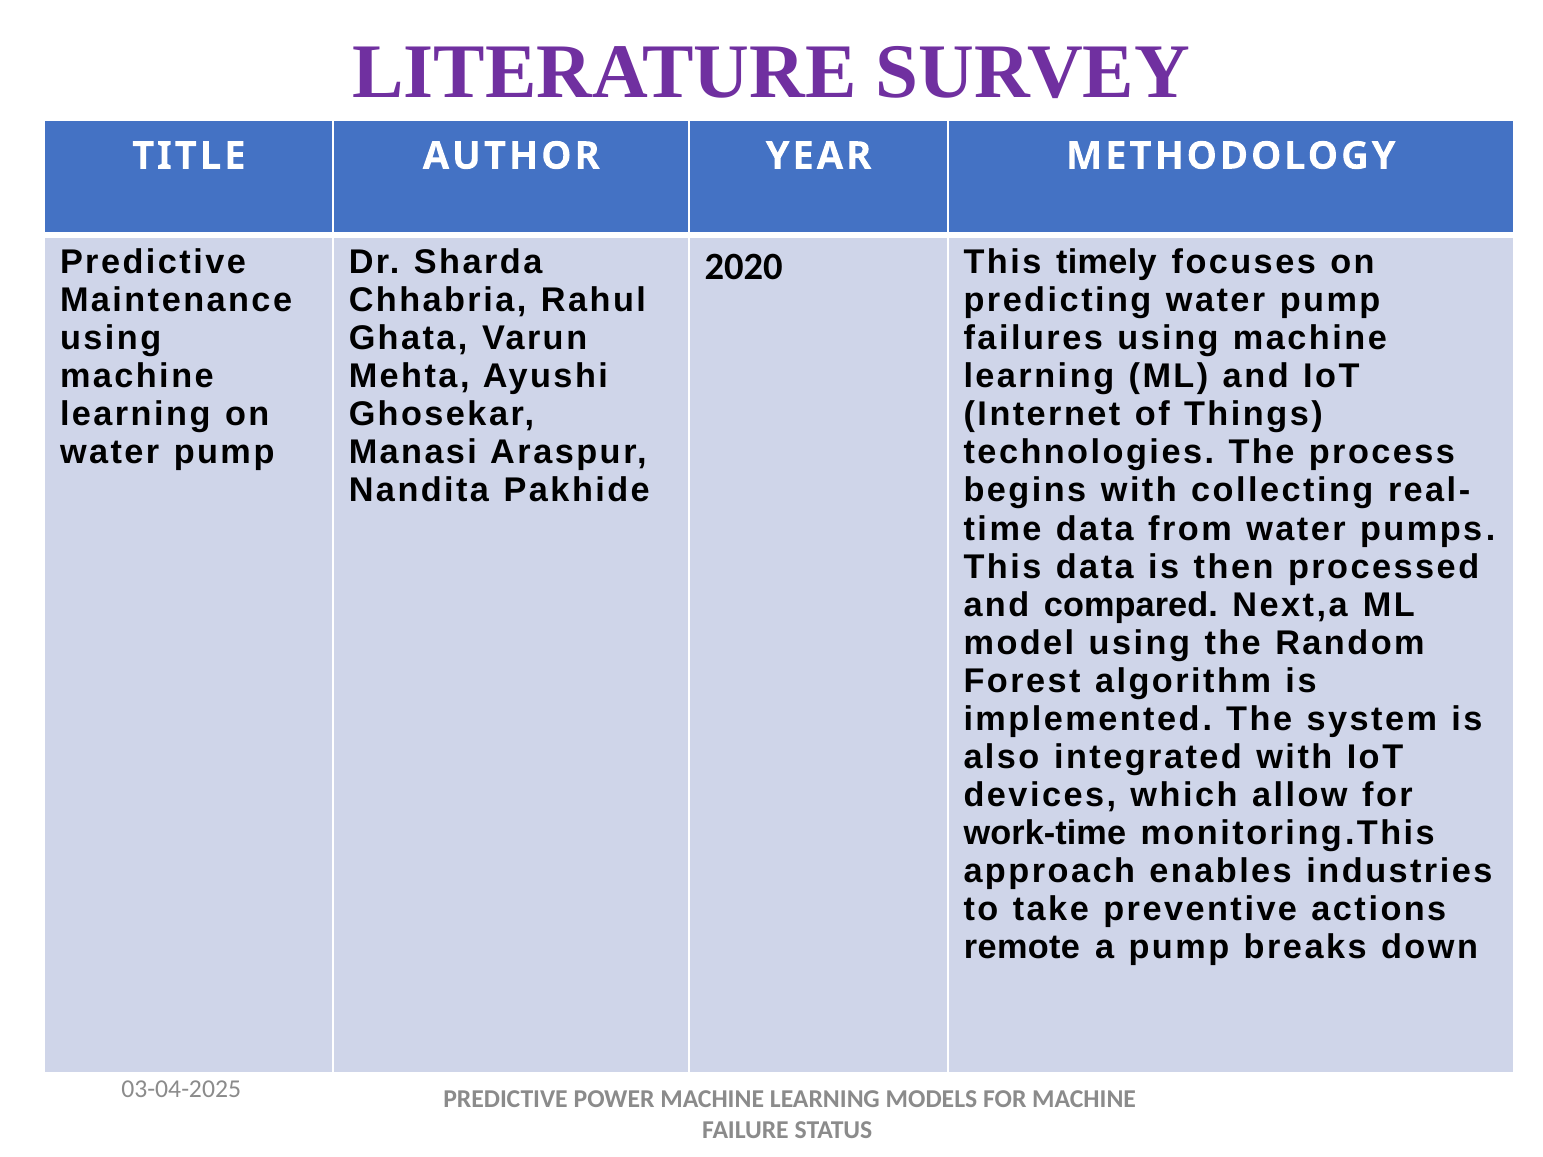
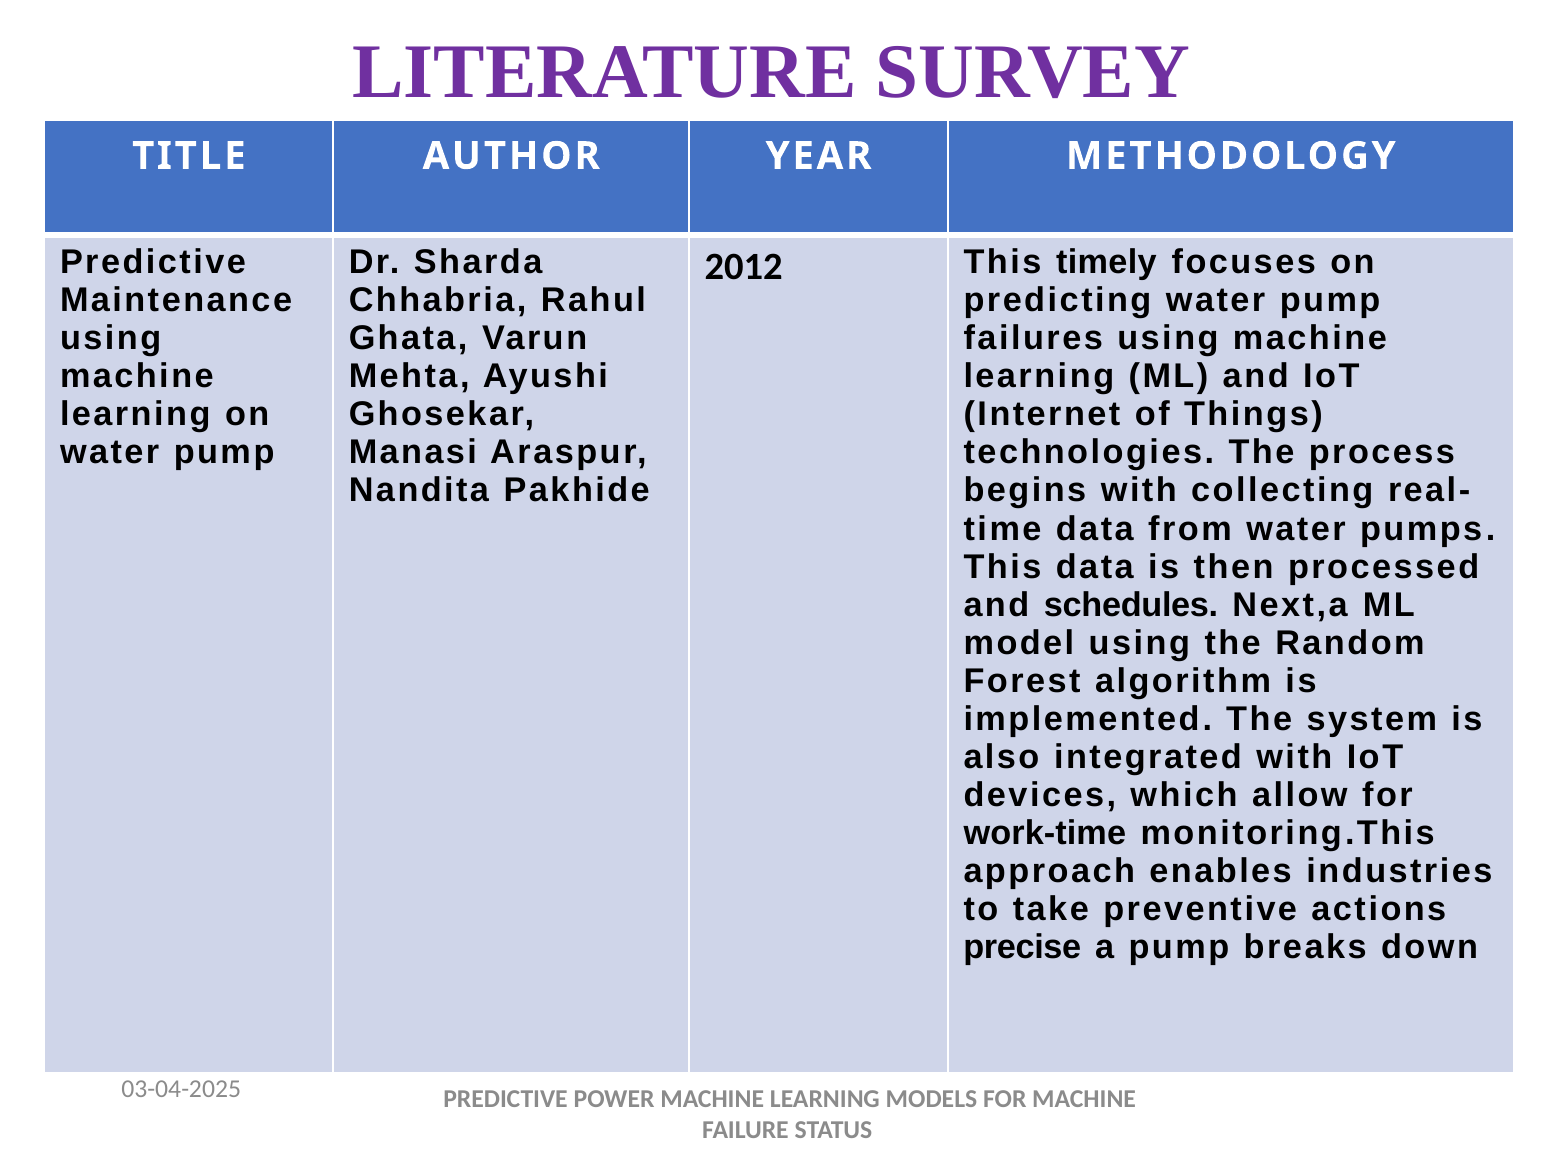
2020: 2020 -> 2012 (744, 267)
compared: compared -> schedules (1131, 605)
remote: remote -> precise (1022, 948)
